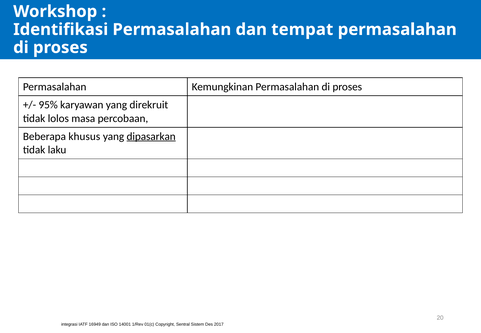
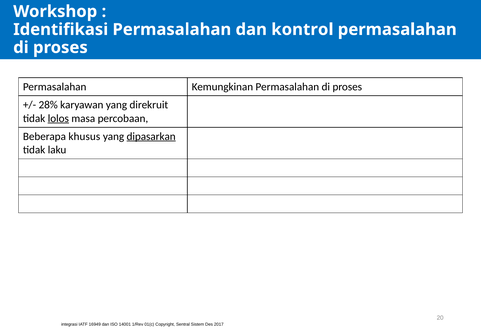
tempat: tempat -> kontrol (302, 29)
95%: 95% -> 28% (48, 105)
lolos underline: none -> present (58, 118)
